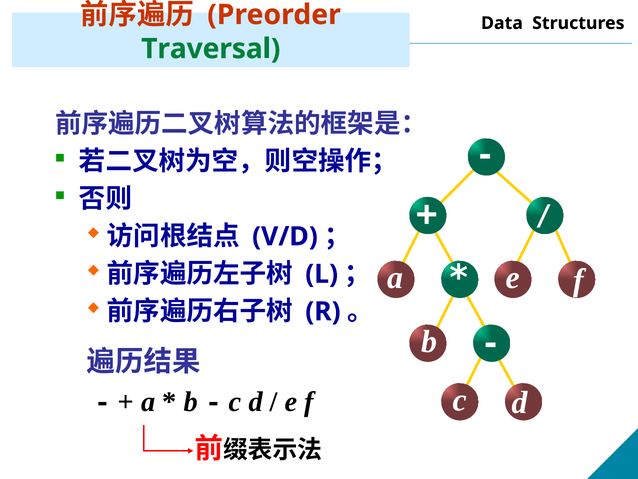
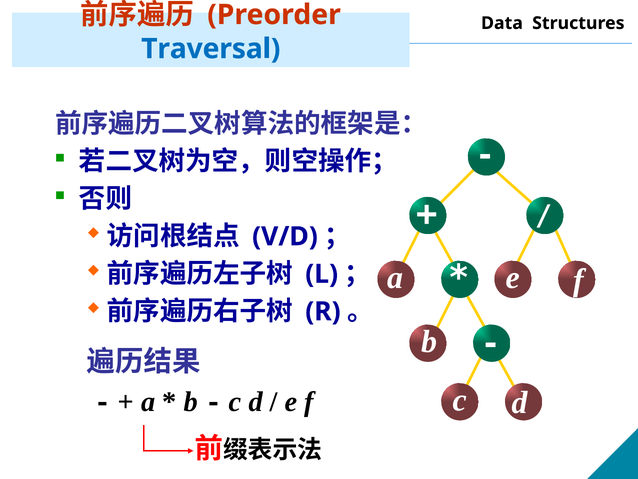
Traversal colour: green -> blue (211, 49)
